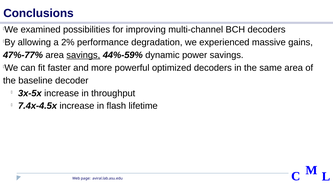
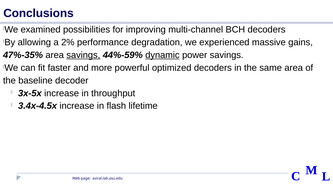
47%-77%: 47%-77% -> 47%-35% (23, 55)
dynamic underline: none -> present (162, 55)
7.4x-4.5x: 7.4x-4.5x -> 3.4x-4.5x (38, 106)
